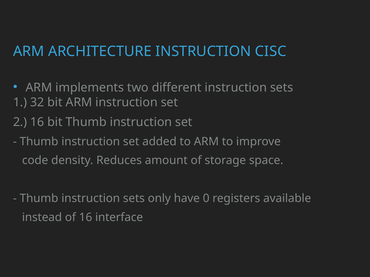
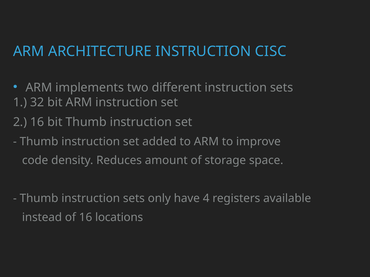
0: 0 -> 4 (206, 199)
interface: interface -> locations (119, 218)
